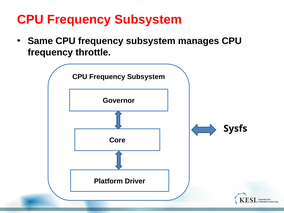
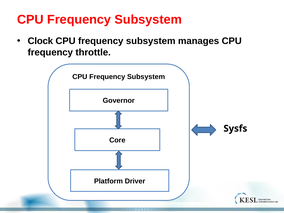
Same: Same -> Clock (40, 41)
